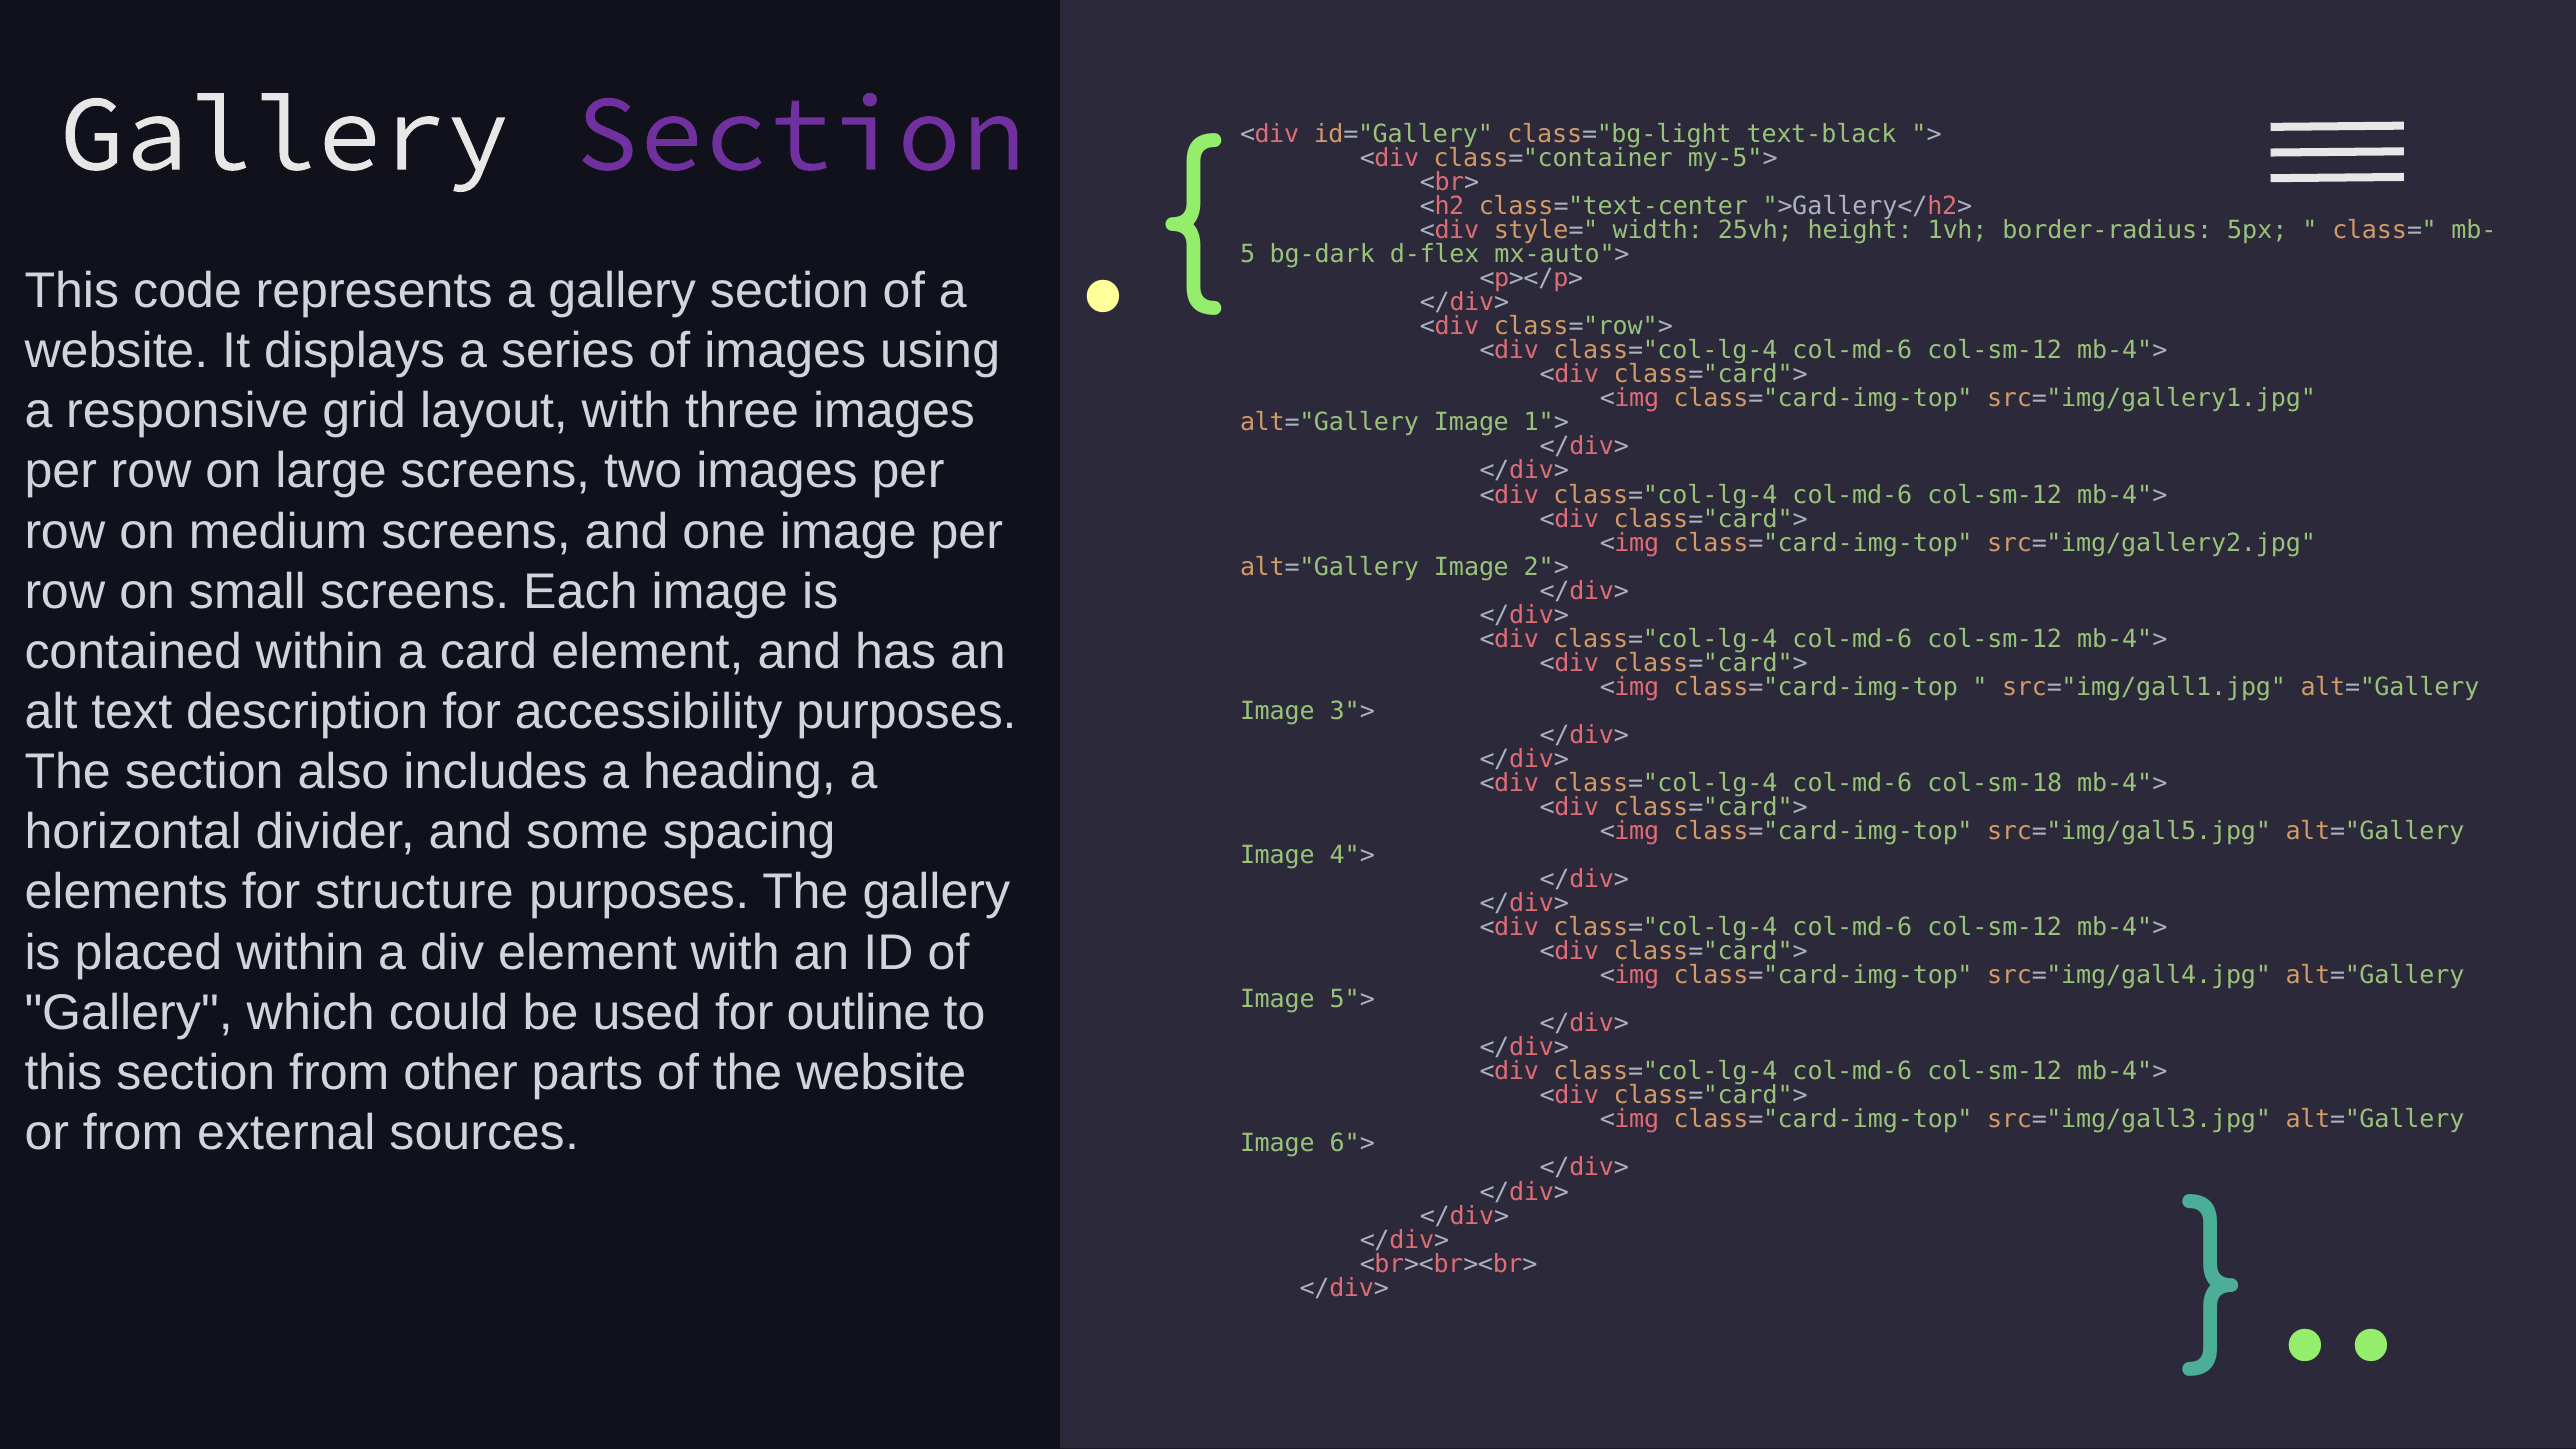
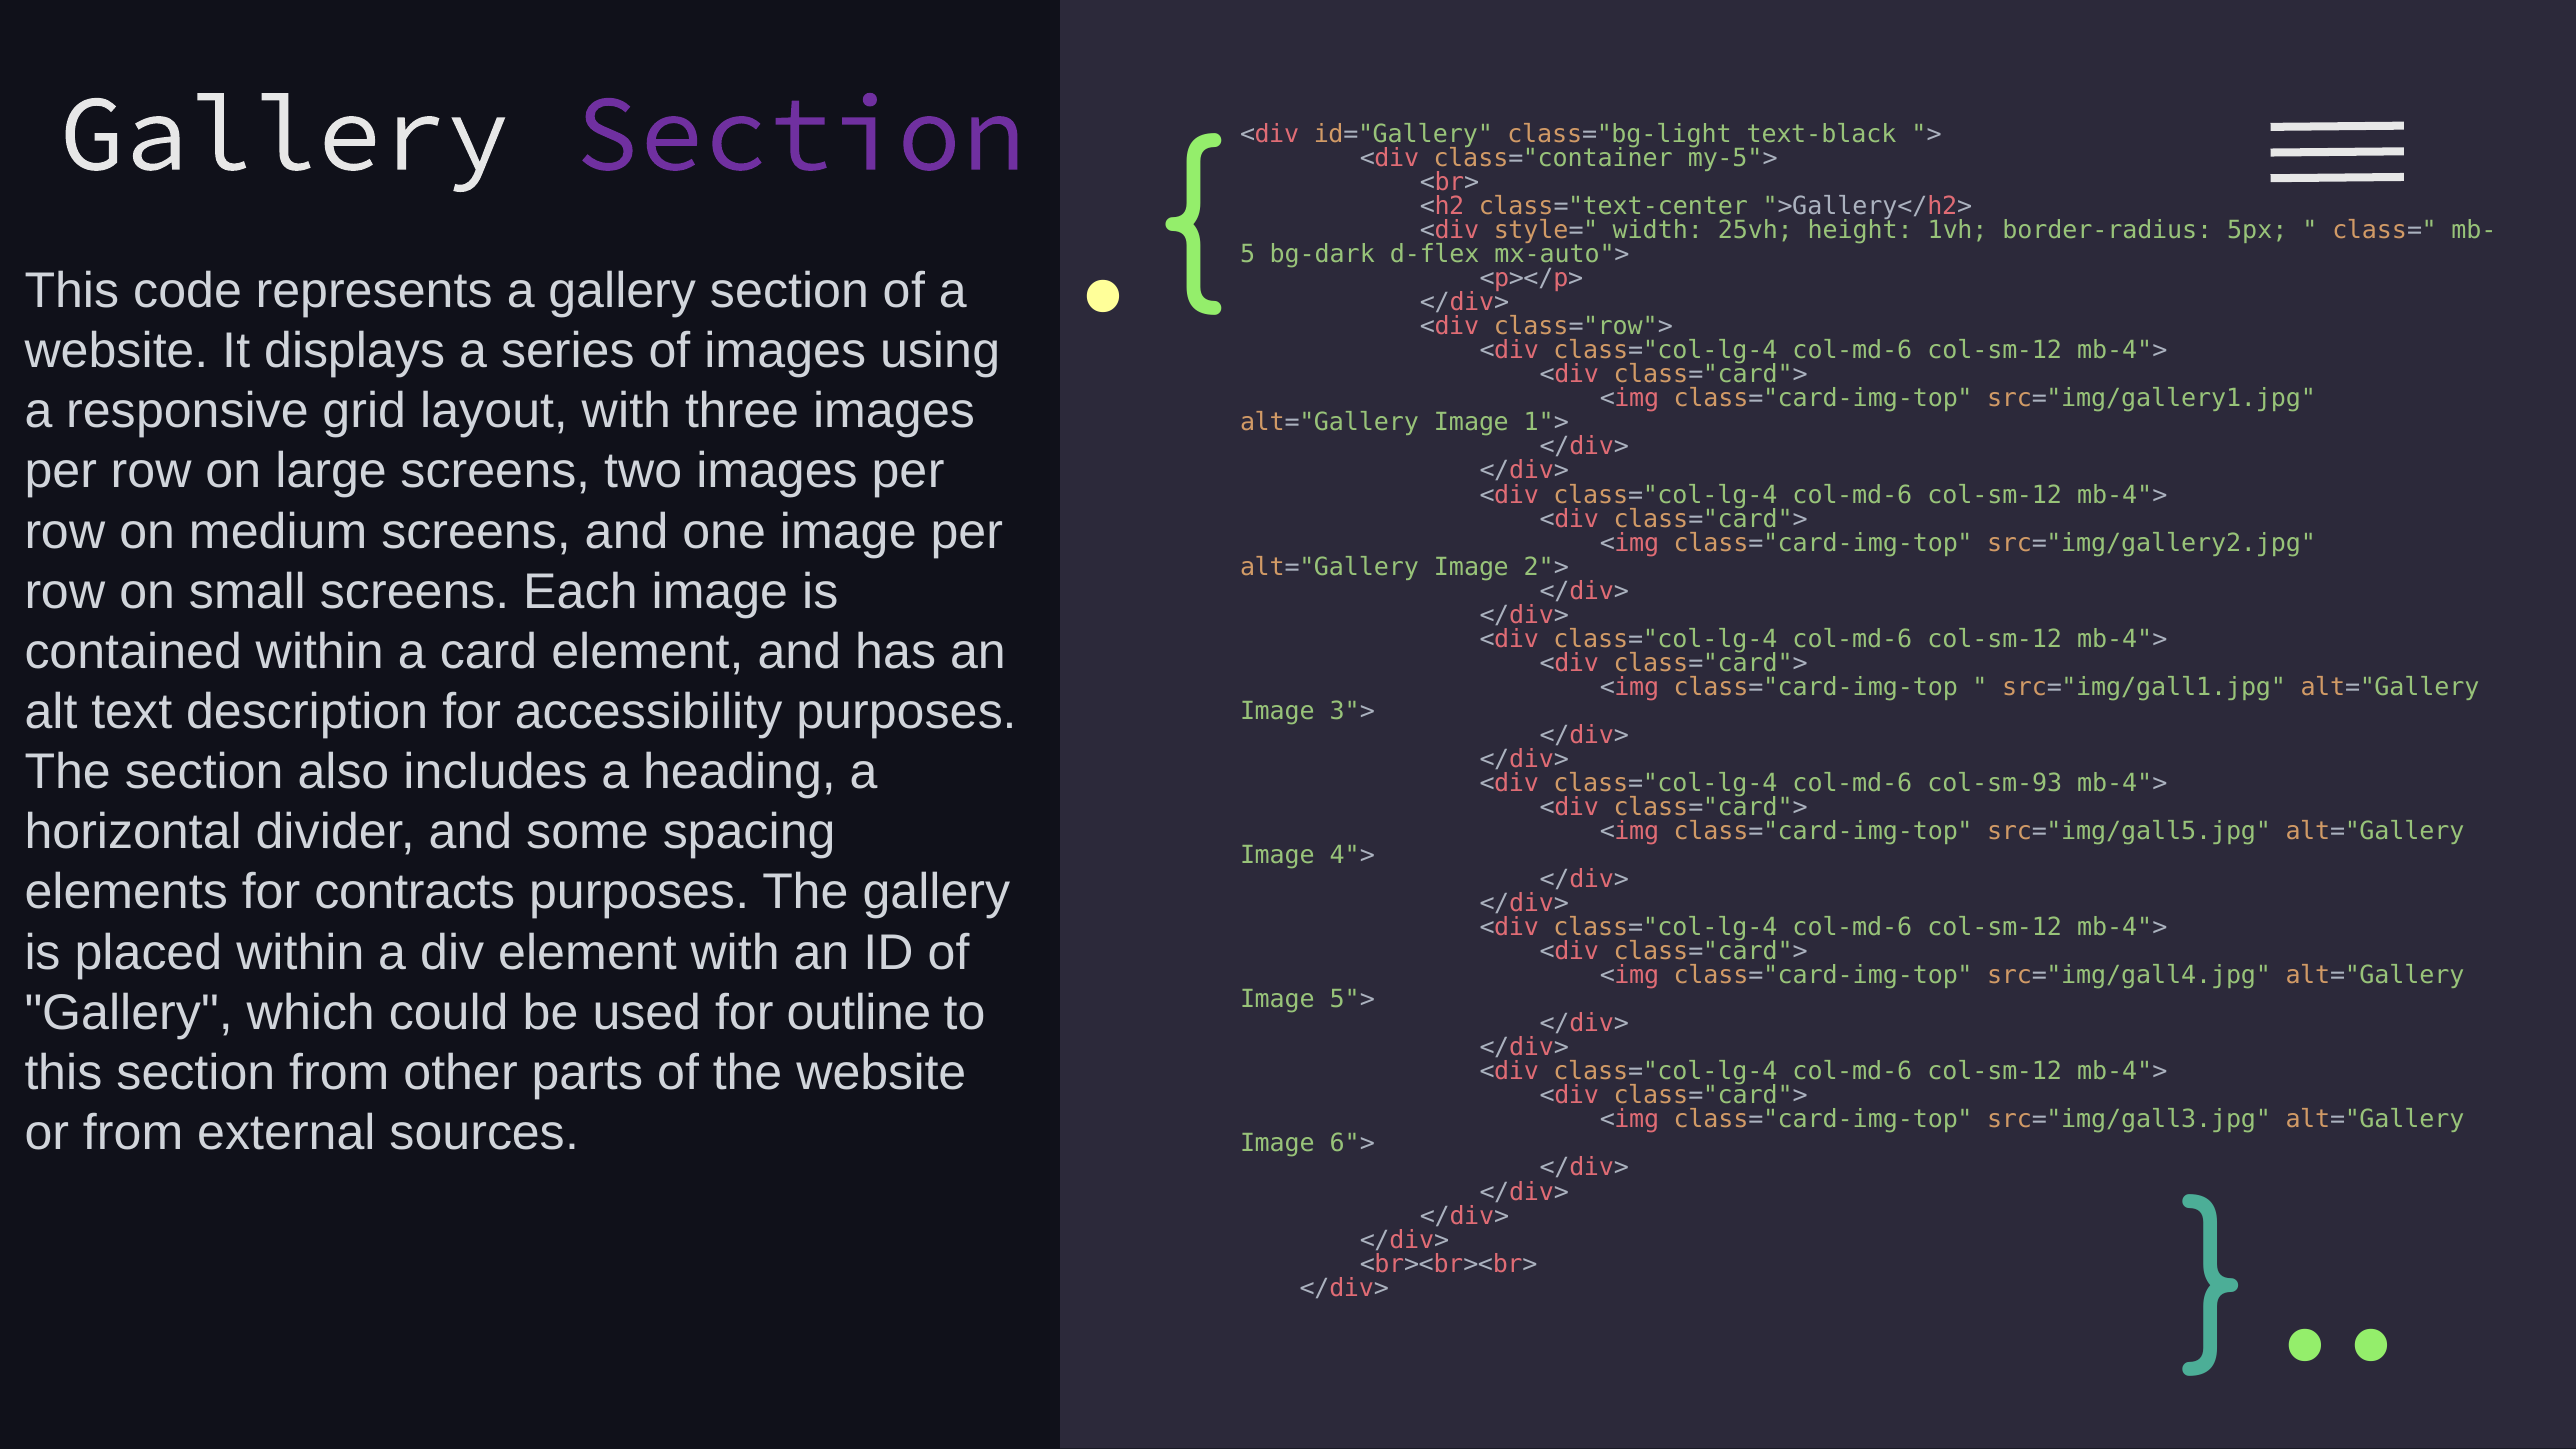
col-sm-18: col-sm-18 -> col-sm-93 (1995, 783)
structure: structure -> contracts (415, 892)
